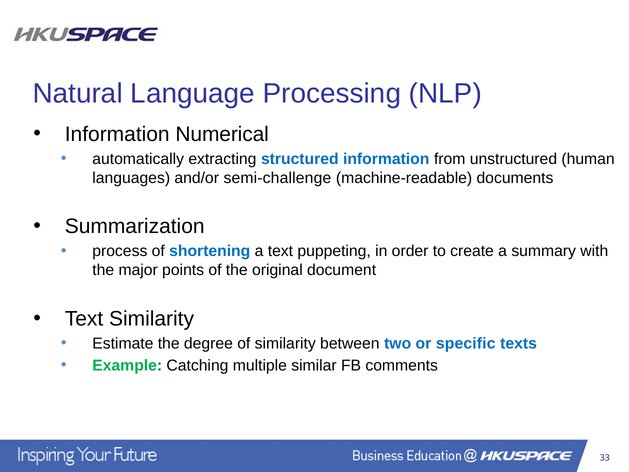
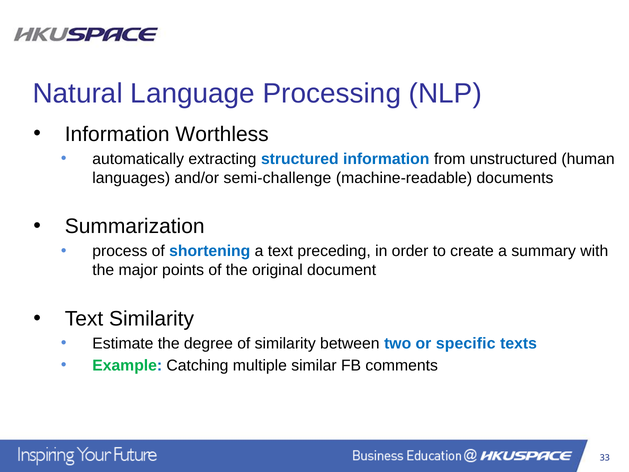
Numerical: Numerical -> Worthless (222, 134)
puppeting: puppeting -> preceding (334, 251)
